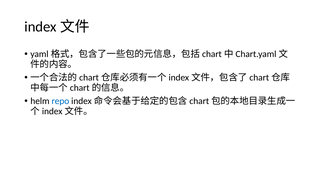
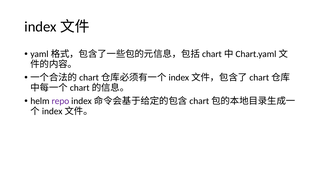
repo colour: blue -> purple (60, 101)
